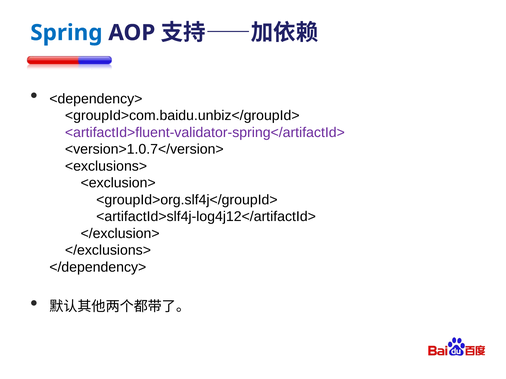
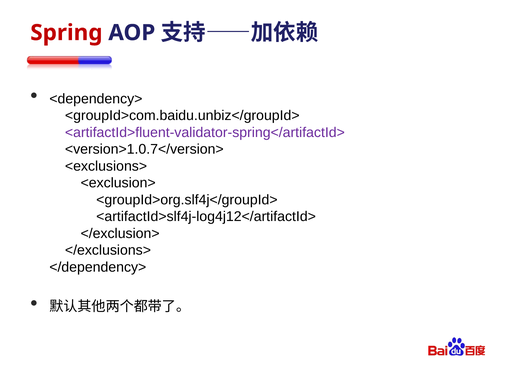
Spring colour: blue -> red (66, 33)
